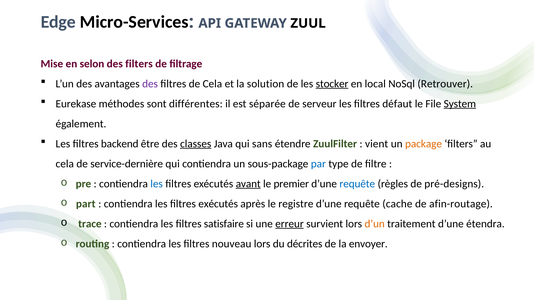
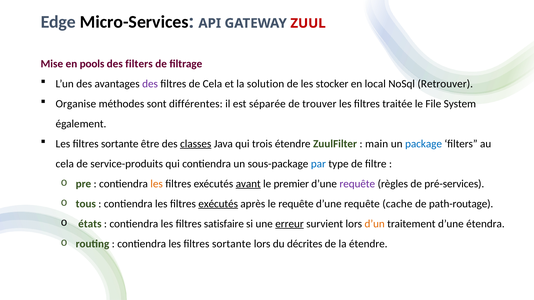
ZUUL colour: black -> red (308, 23)
selon: selon -> pools (92, 64)
stocker underline: present -> none (332, 84)
Eurekase: Eurekase -> Organise (76, 104)
serveur: serveur -> trouver (319, 104)
défaut: défaut -> traitée (397, 104)
System underline: present -> none (460, 104)
backend: backend -> sortante (120, 144)
sans: sans -> trois (262, 144)
vient: vient -> main (377, 144)
package colour: orange -> blue (424, 144)
service-dernière: service-dernière -> service-produits (127, 164)
les colour: blue -> orange (157, 184)
requête colour: blue -> purple (357, 184)
pré-designs: pré-designs -> pré-services (454, 184)
part: part -> tous (86, 204)
exécutés underline: none -> present (218, 204)
le registre: registre -> requête (296, 204)
afin-routage: afin-routage -> path-routage (461, 204)
trace: trace -> états (90, 224)
contiendra les filtres nouveau: nouveau -> sortante (232, 244)
la envoyer: envoyer -> étendre (368, 244)
